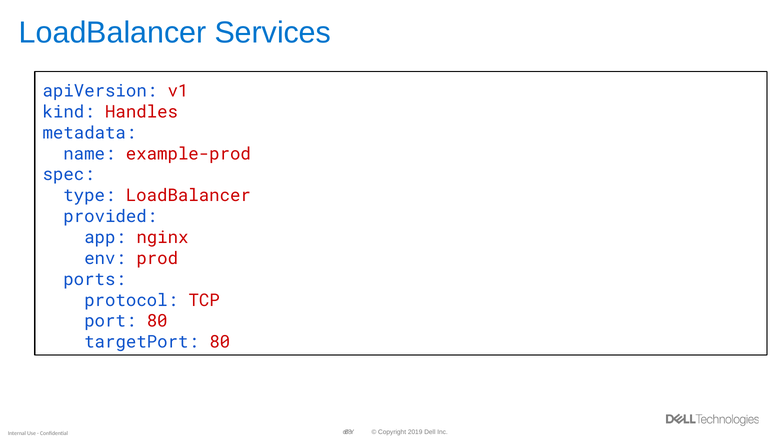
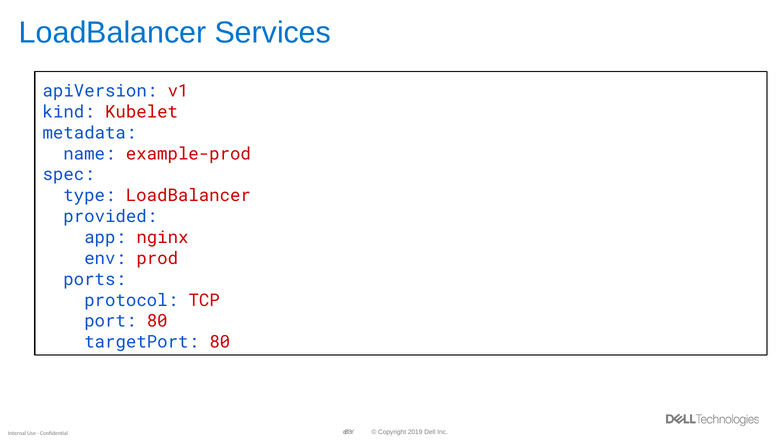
Handles: Handles -> Kubelet (142, 112)
